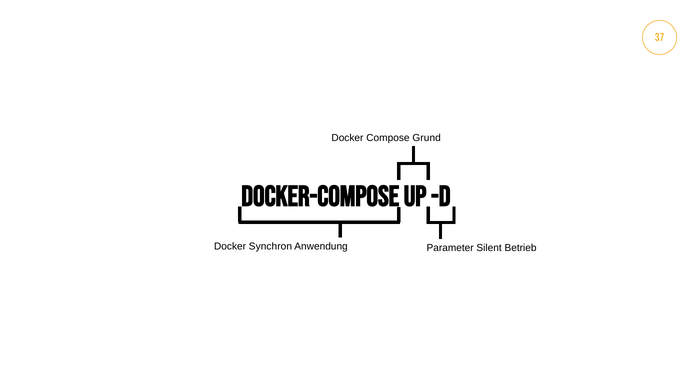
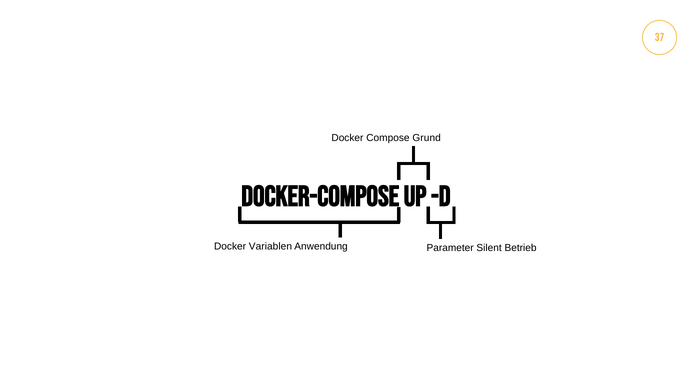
Synchron: Synchron -> Variablen (270, 247)
